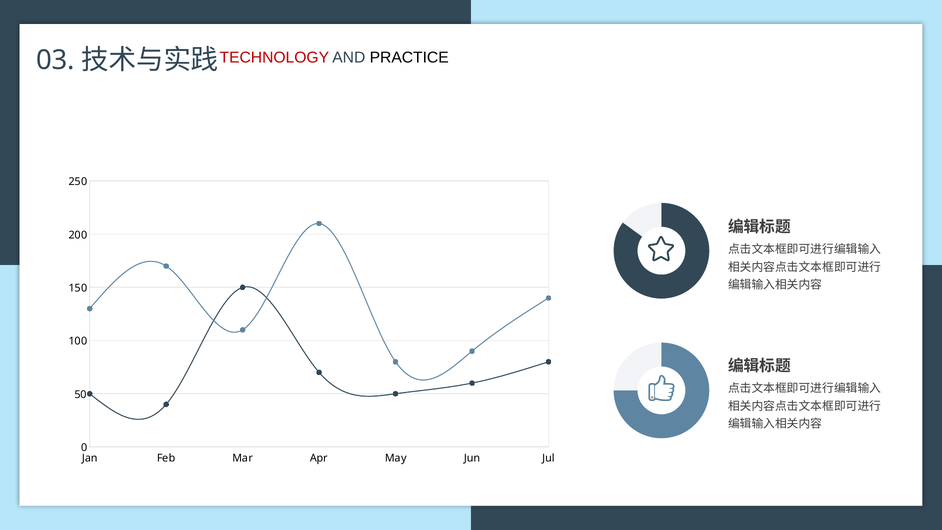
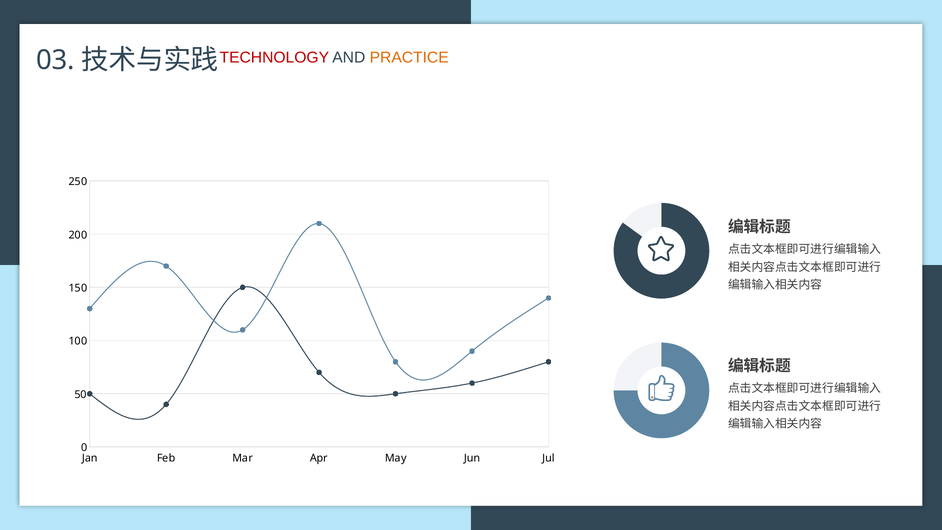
PRACTICE colour: black -> orange (409, 58)
